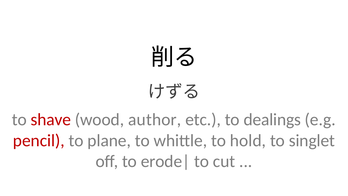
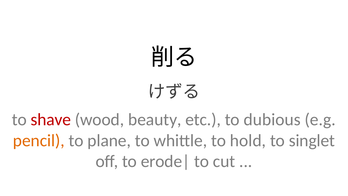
author: author -> beauty (155, 120)
dealings: dealings -> dubious (272, 120)
pencil colour: red -> orange (39, 140)
